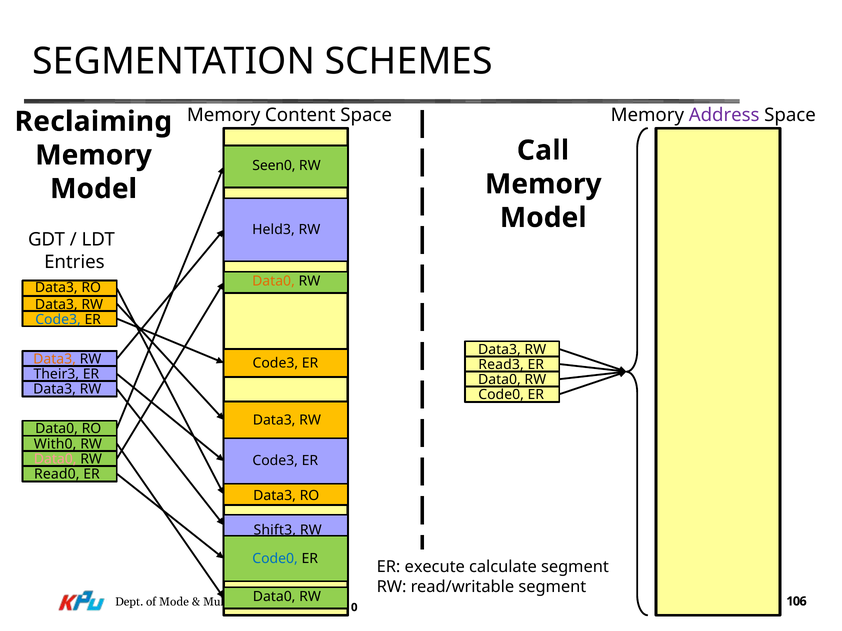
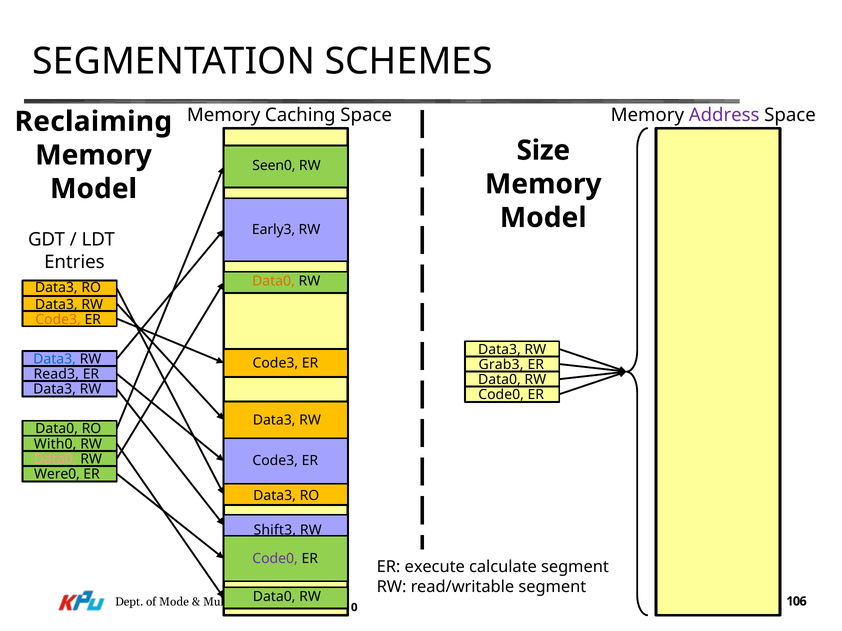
Content: Content -> Caching (300, 115)
Call: Call -> Size (543, 151)
Held3: Held3 -> Early3 (274, 230)
Code3 colour: blue -> orange (58, 320)
Data3 colour: orange -> blue (55, 359)
Read3: Read3 -> Grab3 (501, 365)
Their3: Their3 -> Read3 (56, 374)
Read0: Read0 -> Were0 (57, 474)
Code0 colour: blue -> purple (275, 559)
